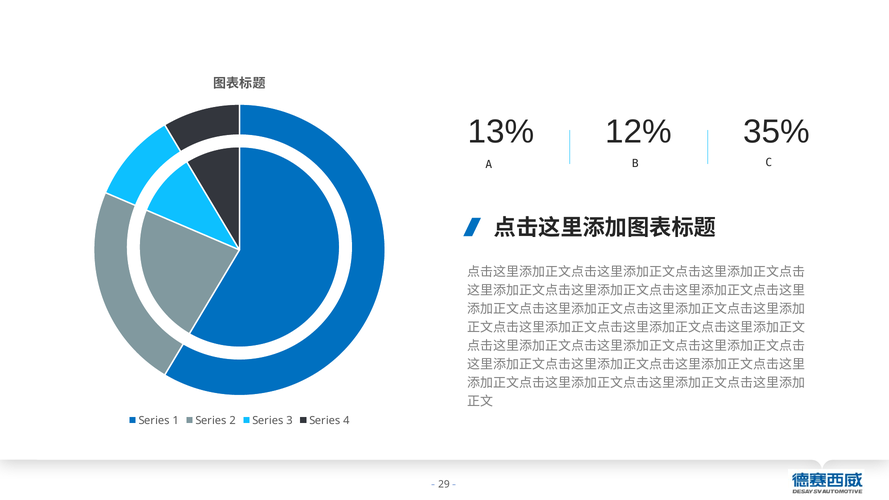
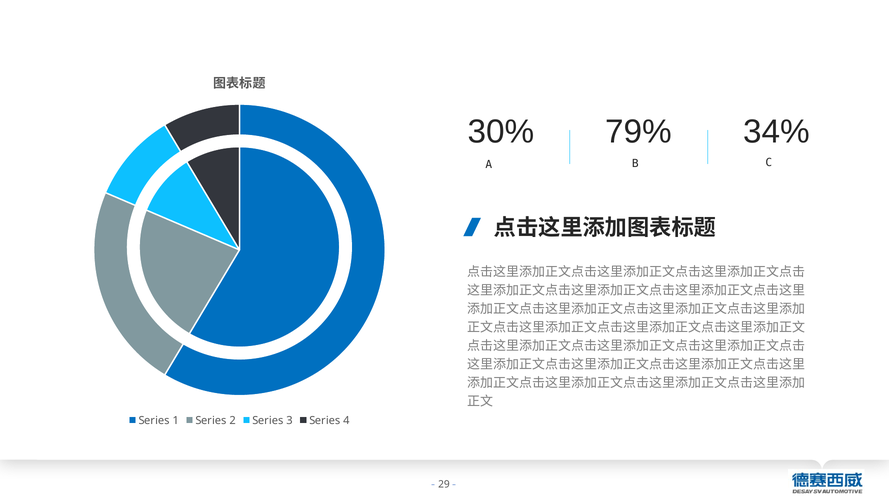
13%: 13% -> 30% (501, 132)
12%: 12% -> 79% (639, 132)
35%: 35% -> 34% (776, 132)
